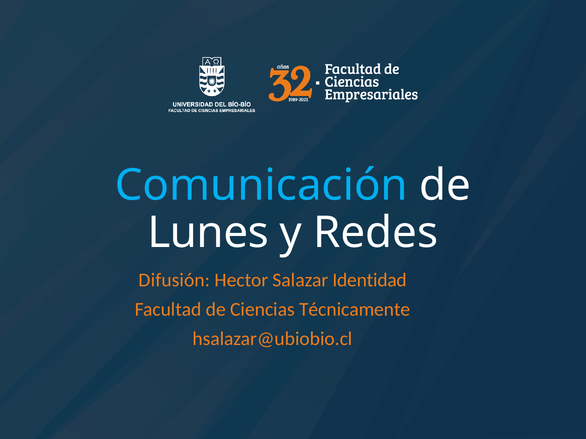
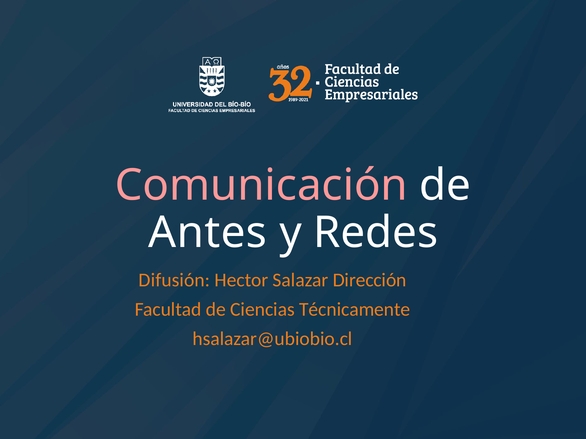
Comunicación colour: light blue -> pink (261, 186)
Lunes: Lunes -> Antes (208, 233)
Identidad: Identidad -> Dirección (370, 281)
